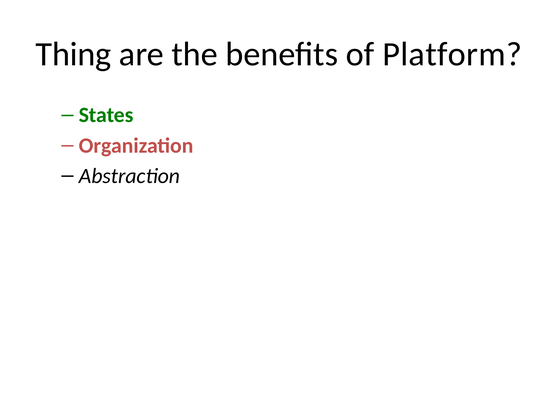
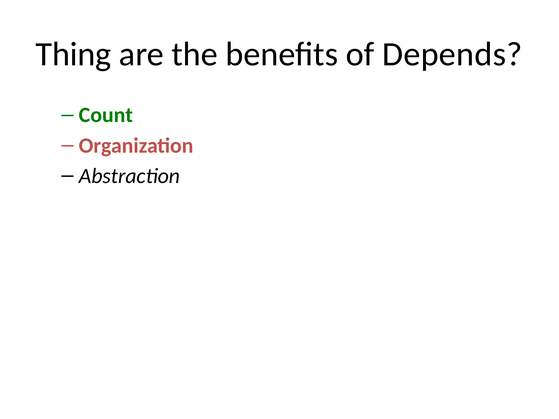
Platform: Platform -> Depends (452, 54)
States: States -> Count (106, 115)
